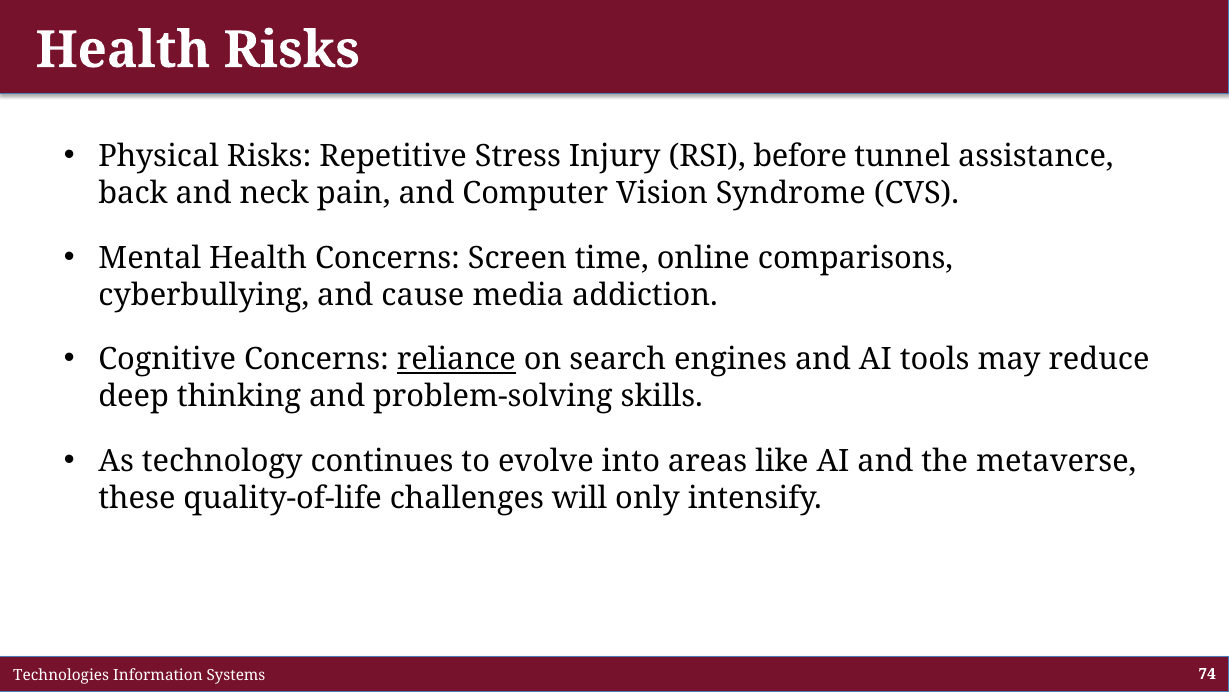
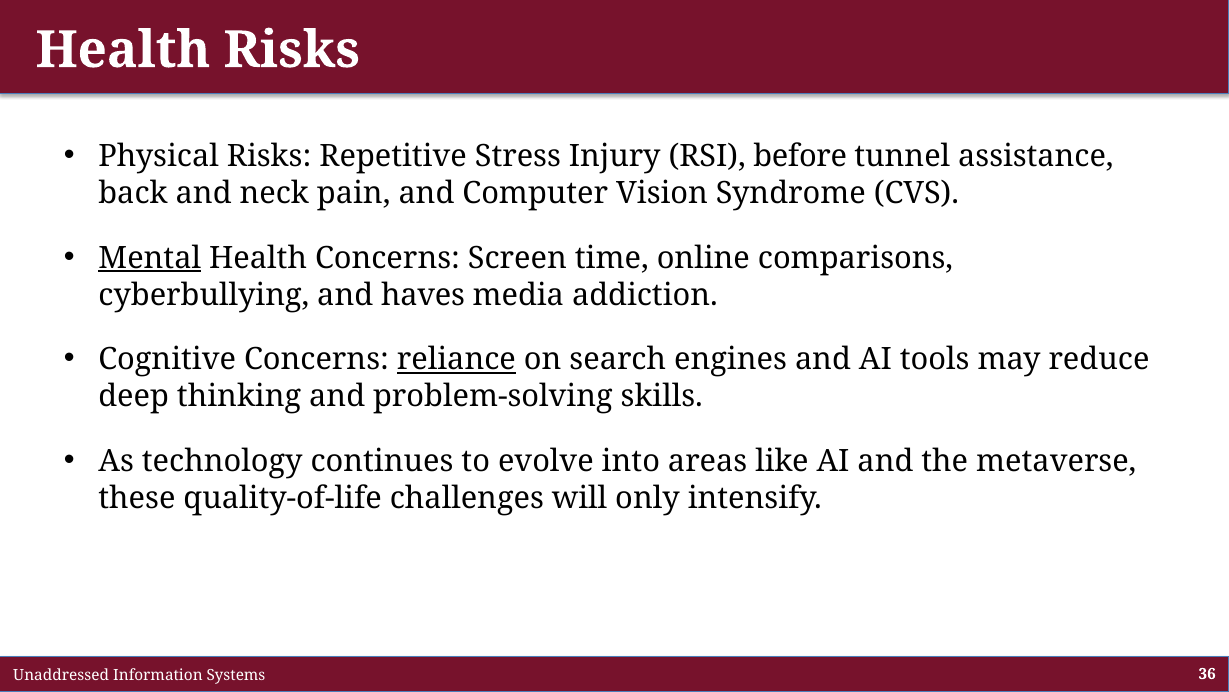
Mental underline: none -> present (150, 258)
cause: cause -> haves (423, 295)
Technologies: Technologies -> Unaddressed (61, 675)
74: 74 -> 36 (1207, 673)
